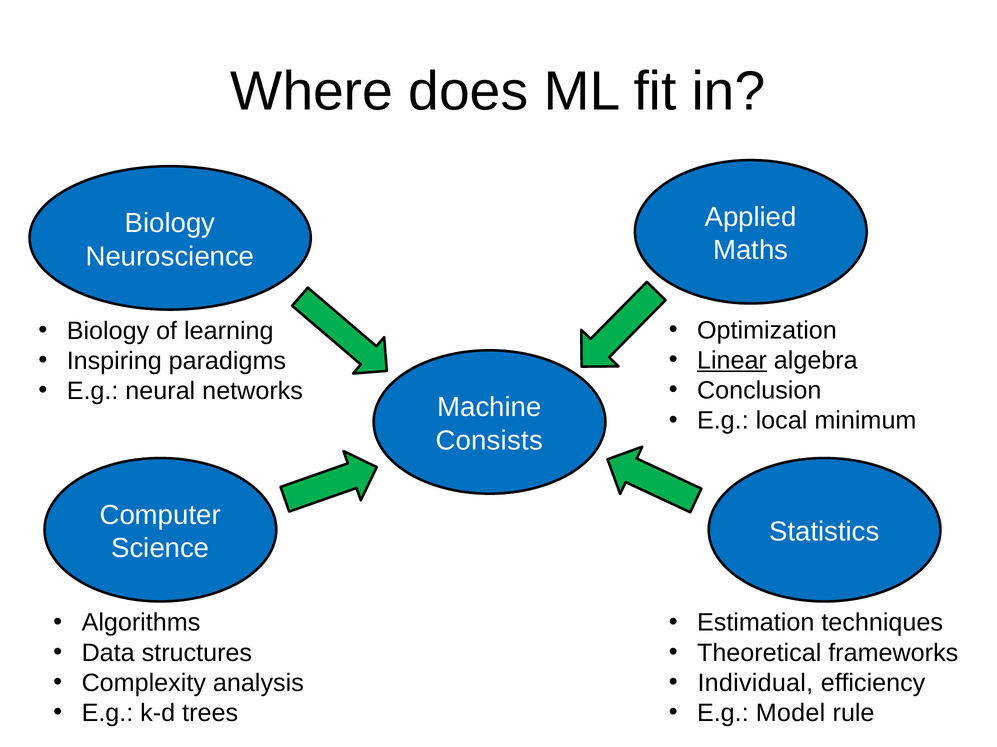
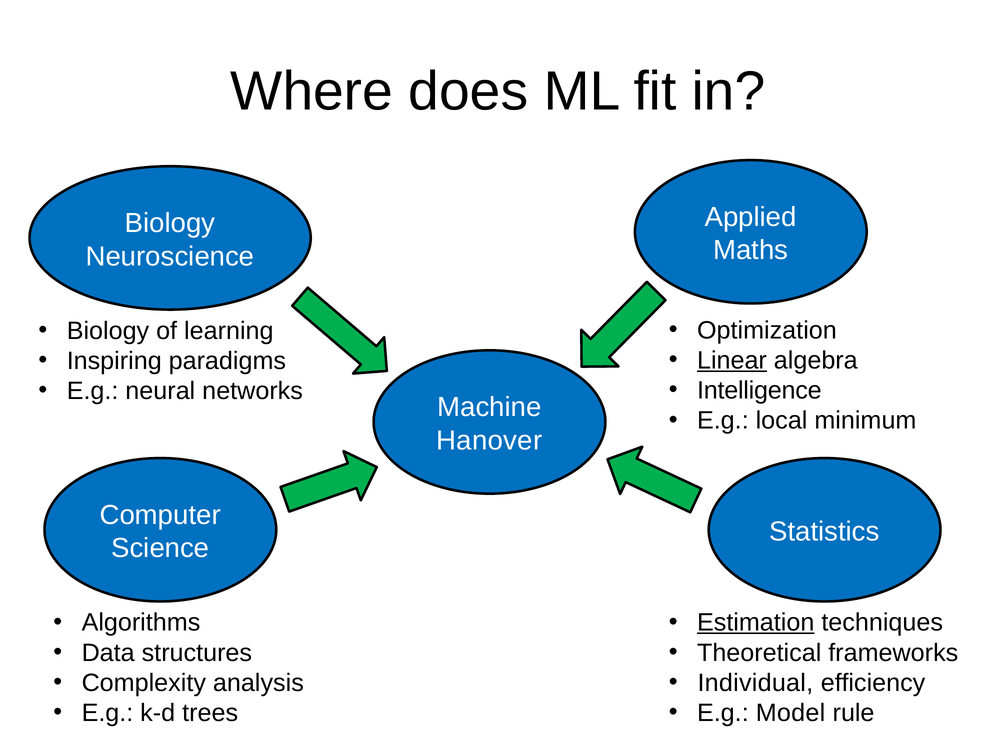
Conclusion: Conclusion -> Intelligence (759, 391)
Consists: Consists -> Hanover (489, 441)
Estimation underline: none -> present (756, 623)
